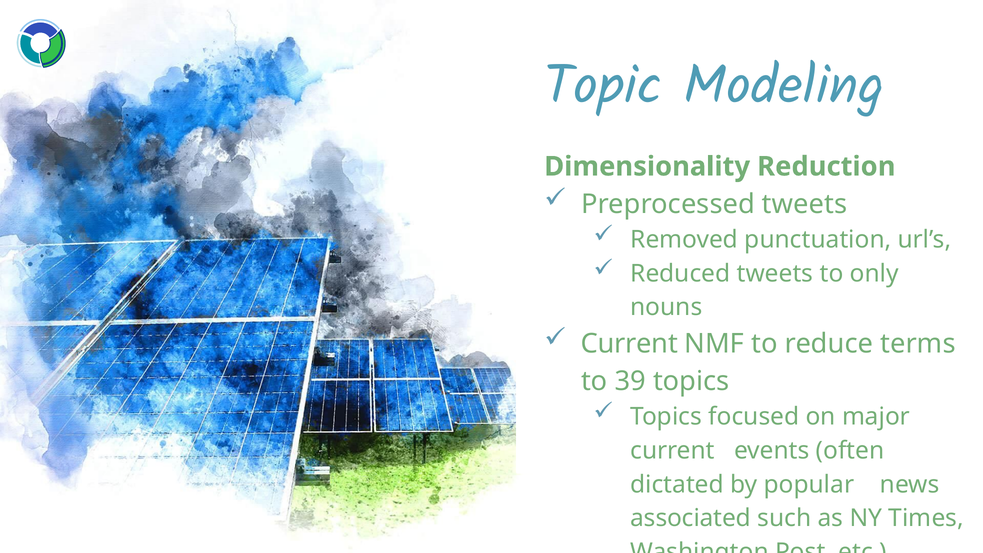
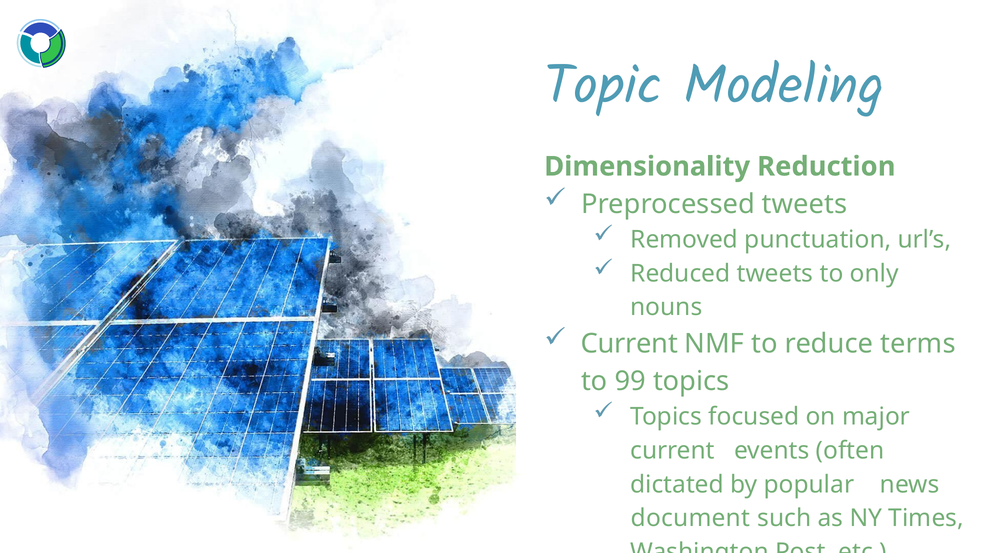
39: 39 -> 99 (630, 381)
associated: associated -> document (690, 518)
